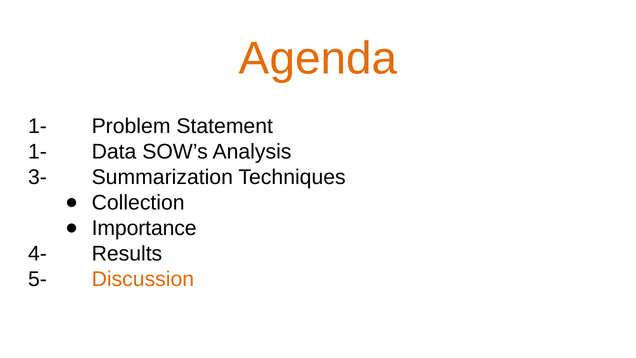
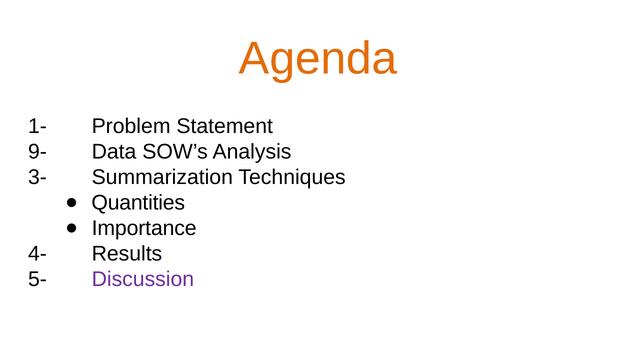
1-: 1- -> 9- (37, 152)
Collection: Collection -> Quantities (138, 203)
Discussion colour: orange -> purple (143, 279)
